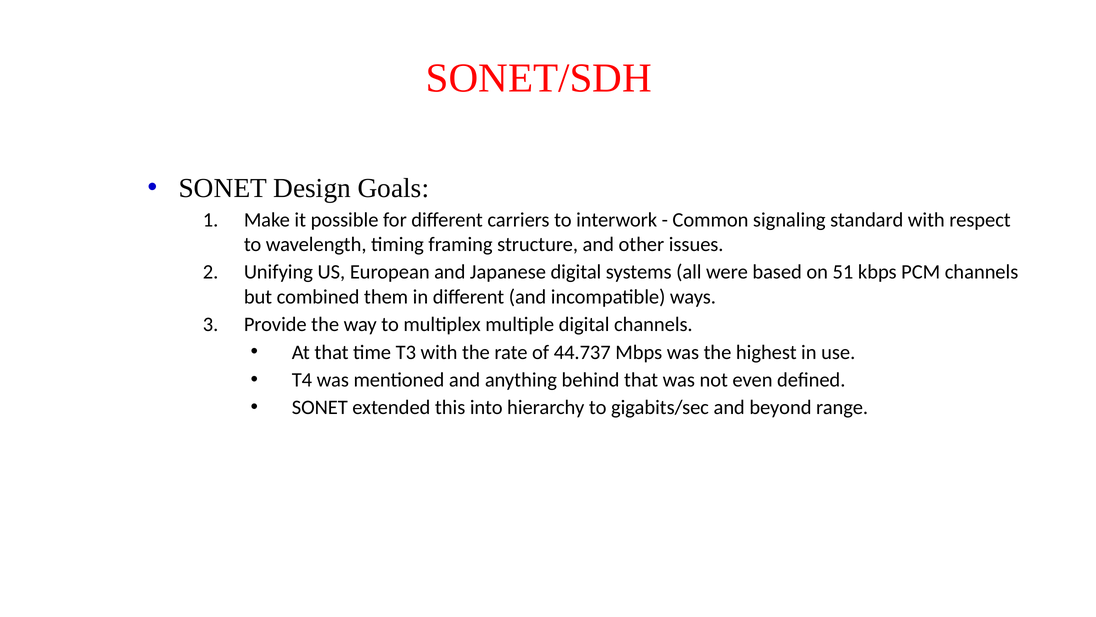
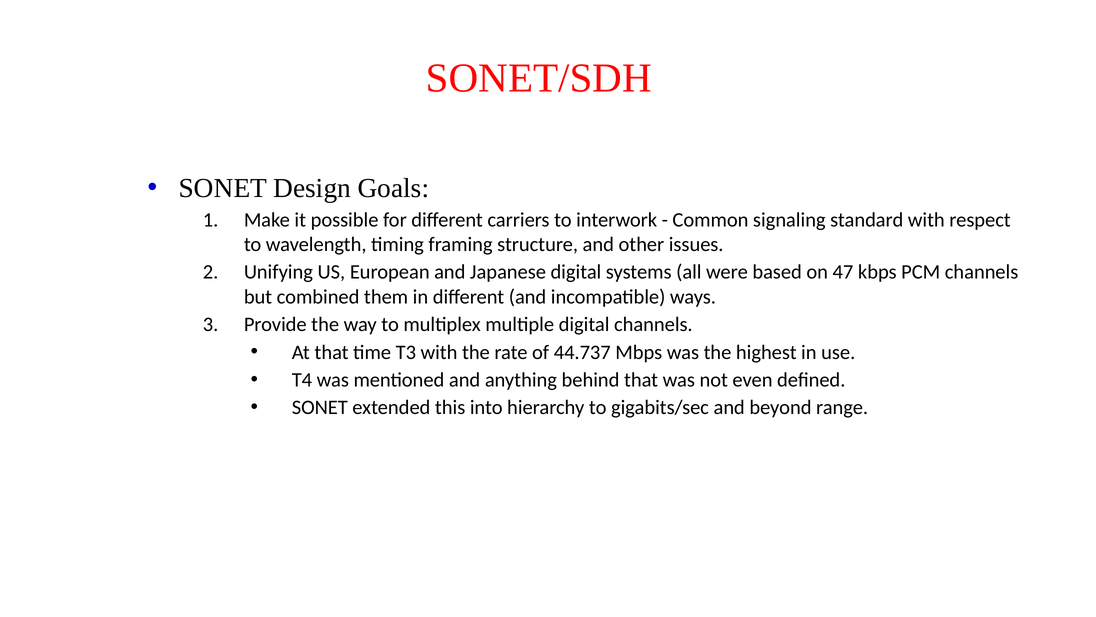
51: 51 -> 47 (843, 272)
